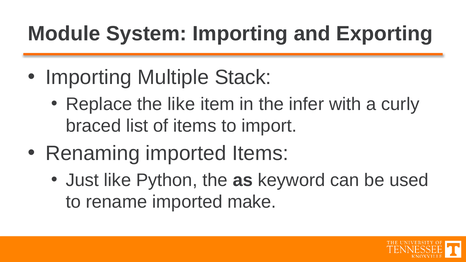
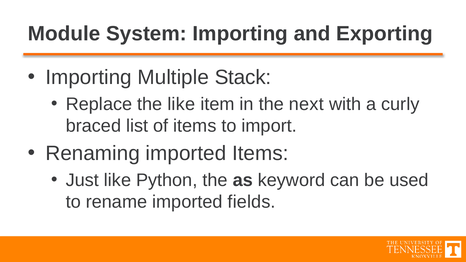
infer: infer -> next (306, 104)
make: make -> fields (252, 202)
